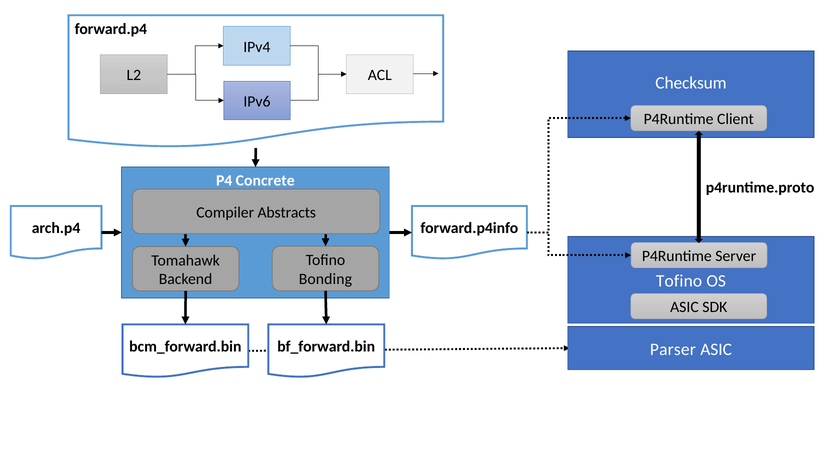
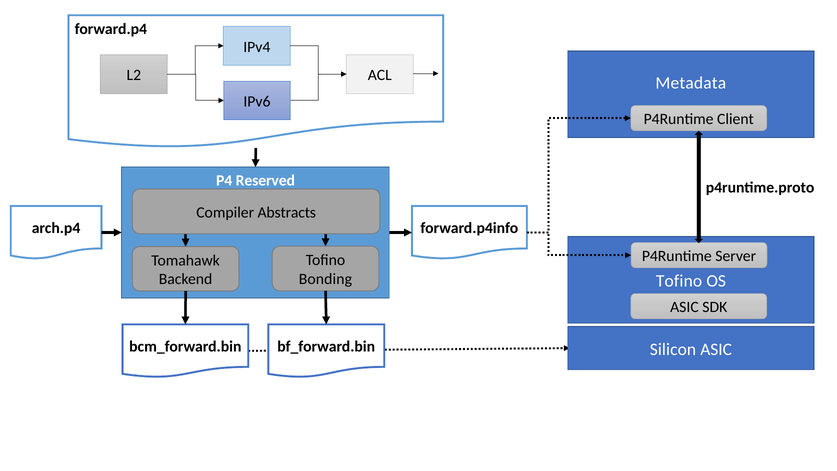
Checksum: Checksum -> Metadata (691, 83)
Concrete: Concrete -> Reserved (265, 181)
Parser: Parser -> Silicon (673, 349)
